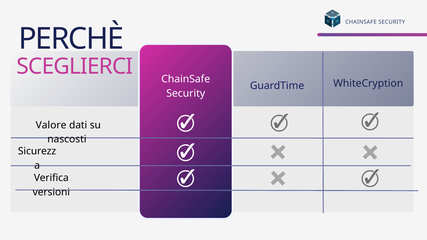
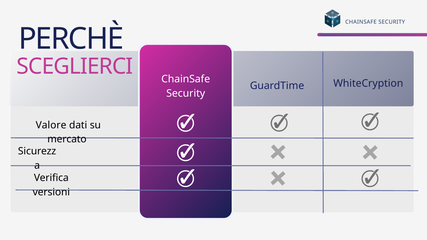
nascosti: nascosti -> mercato (67, 139)
